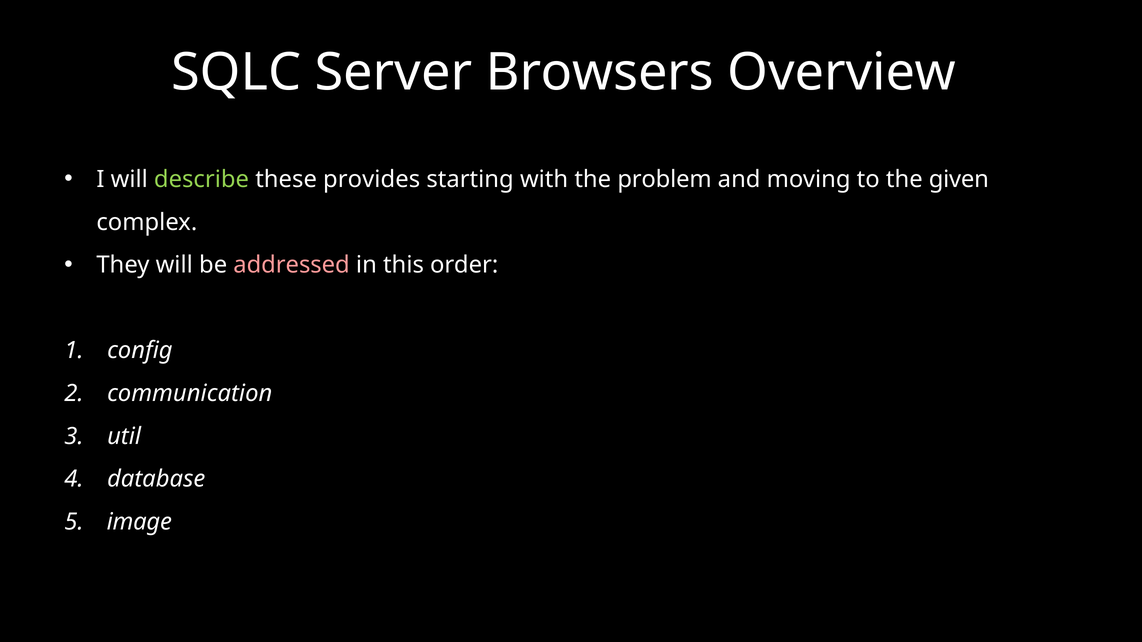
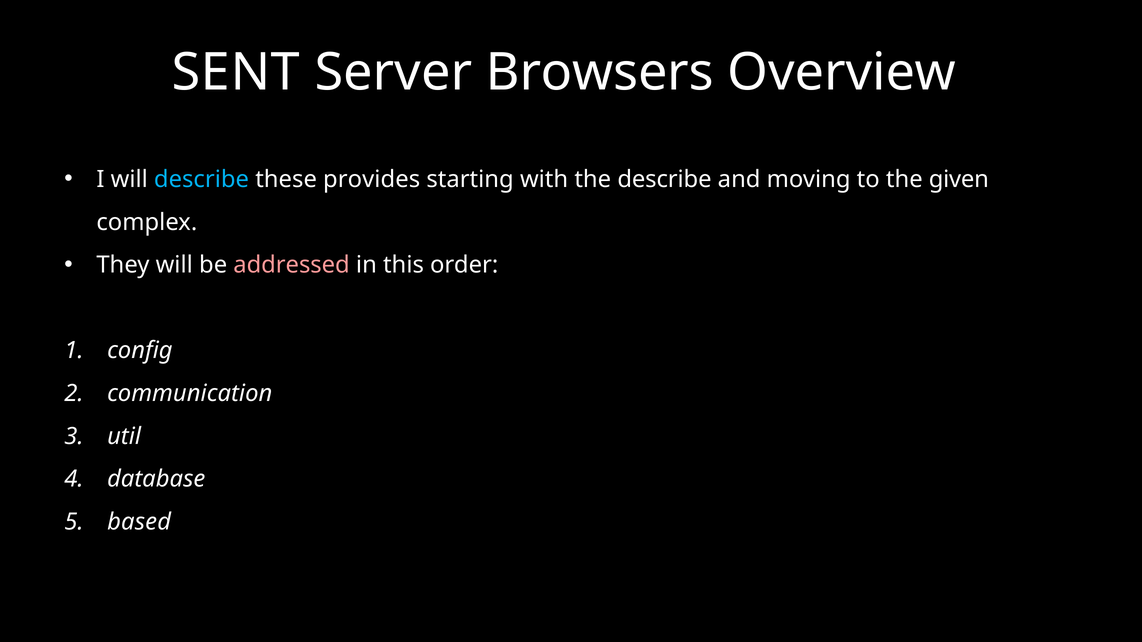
SQLC: SQLC -> SENT (236, 73)
describe colour: light green -> light blue (201, 180)
the problem: problem -> describe (664, 180)
image: image -> based (139, 522)
